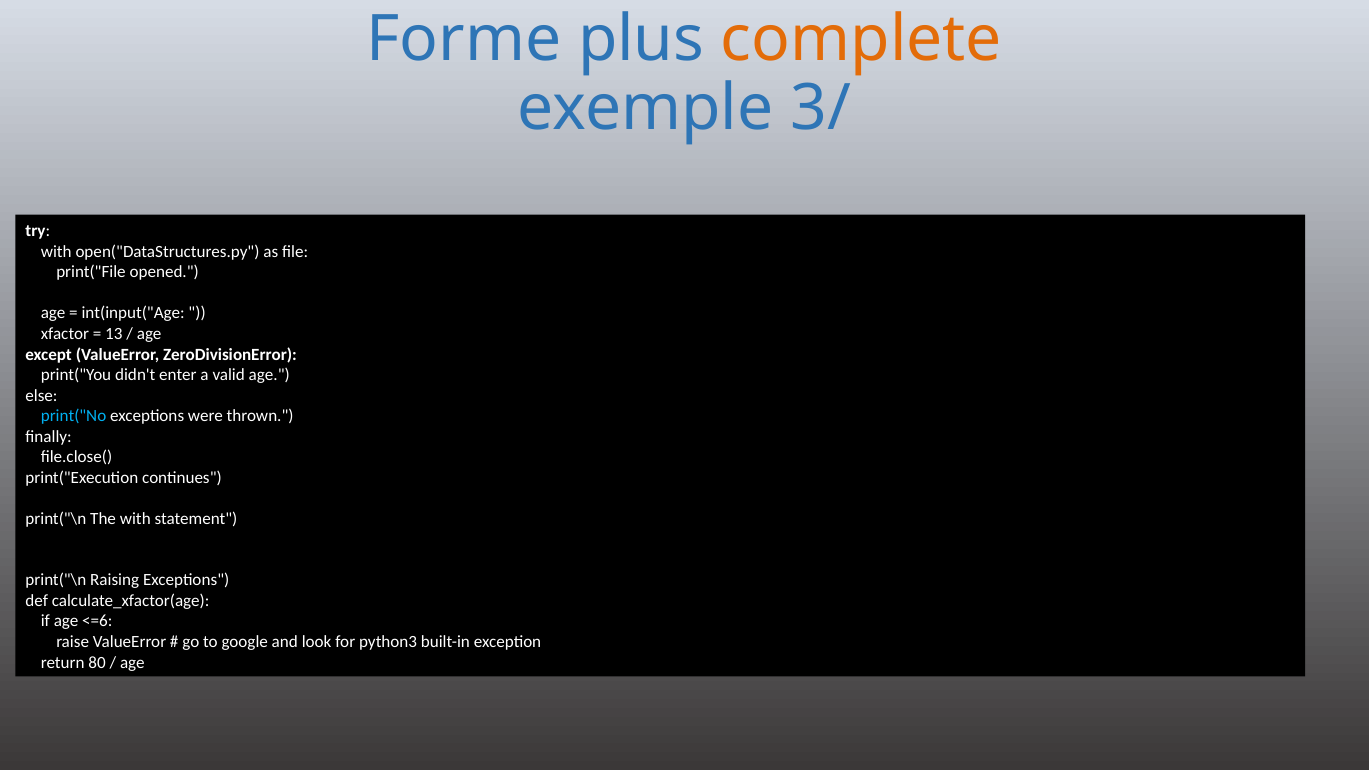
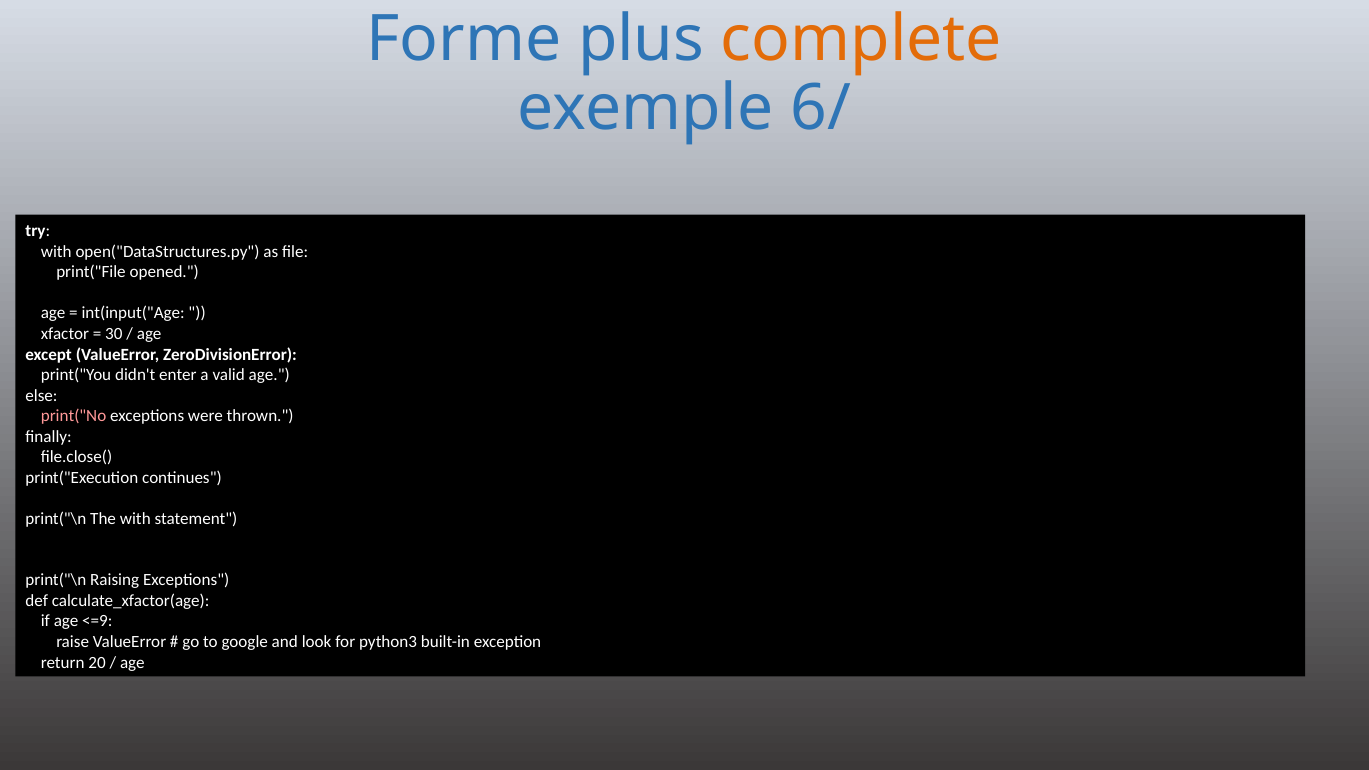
3/: 3/ -> 6/ (821, 109)
13: 13 -> 30 (114, 334)
print("No colour: light blue -> pink (74, 416)
<=6: <=6 -> <=9 (97, 621)
80: 80 -> 20 (97, 662)
